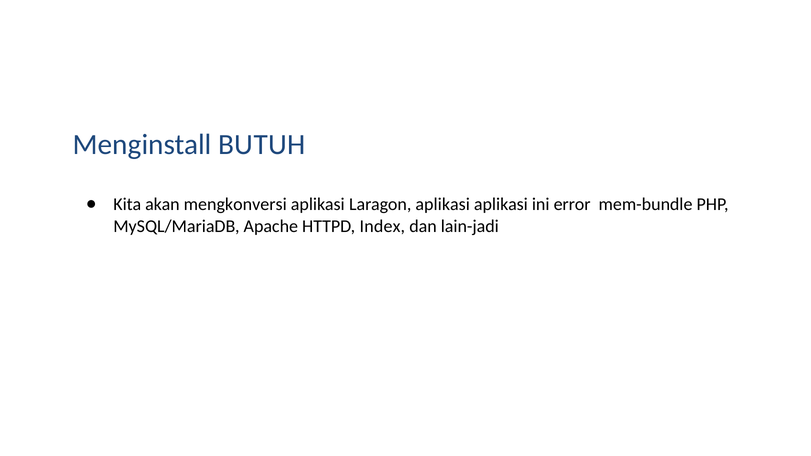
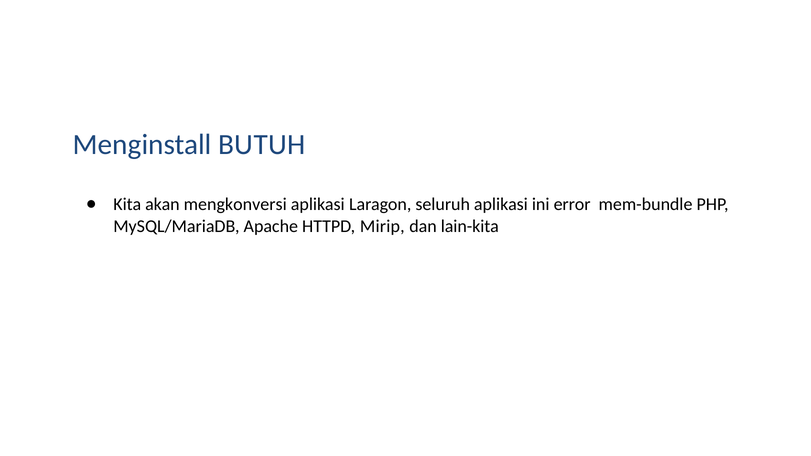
Laragon aplikasi: aplikasi -> seluruh (443, 205)
Index: Index -> Mirip (382, 226)
lain-jadi: lain-jadi -> lain-kita (470, 226)
